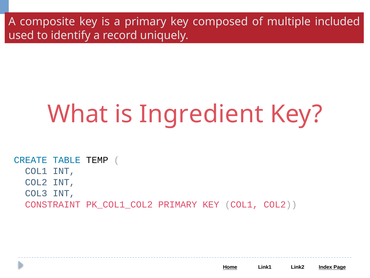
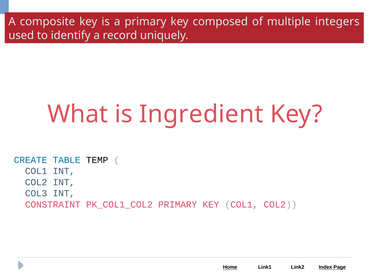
included: included -> integers (337, 22)
